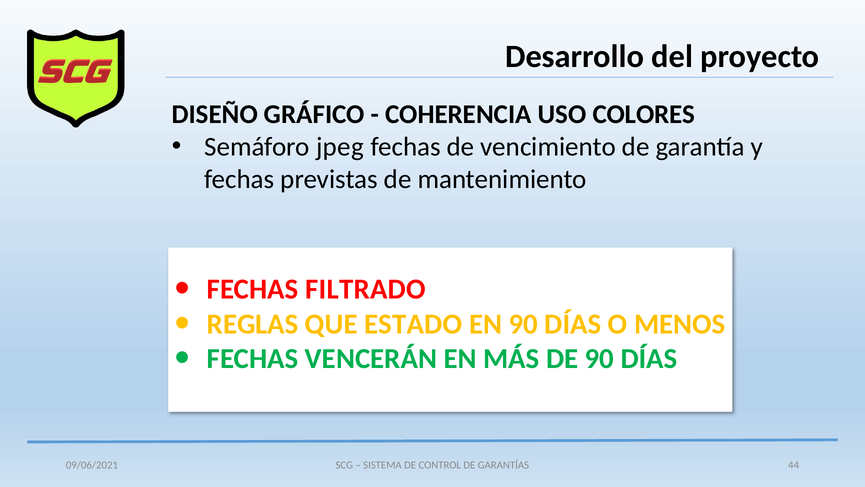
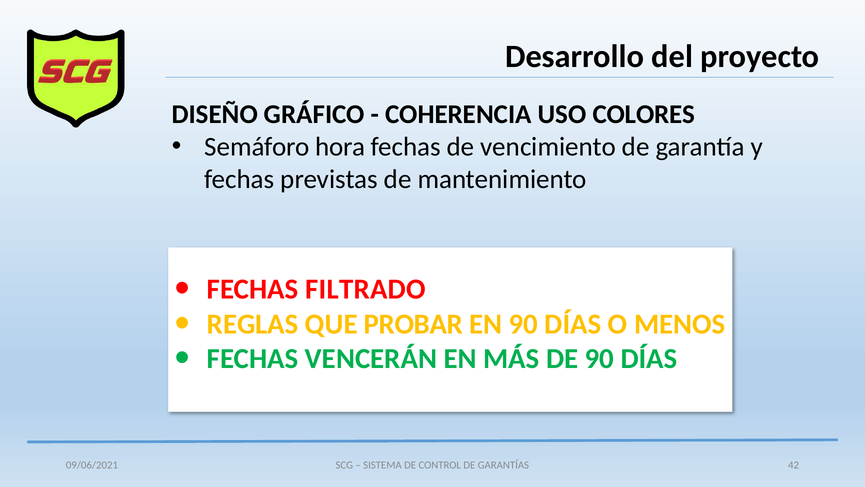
jpeg: jpeg -> hora (340, 147)
ESTADO: ESTADO -> PROBAR (413, 324)
44: 44 -> 42 (794, 465)
